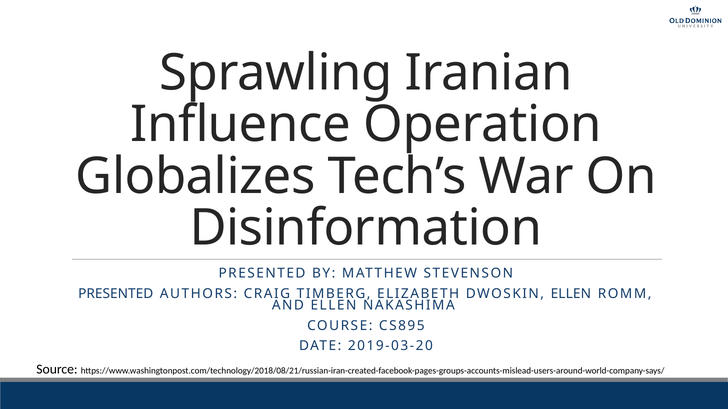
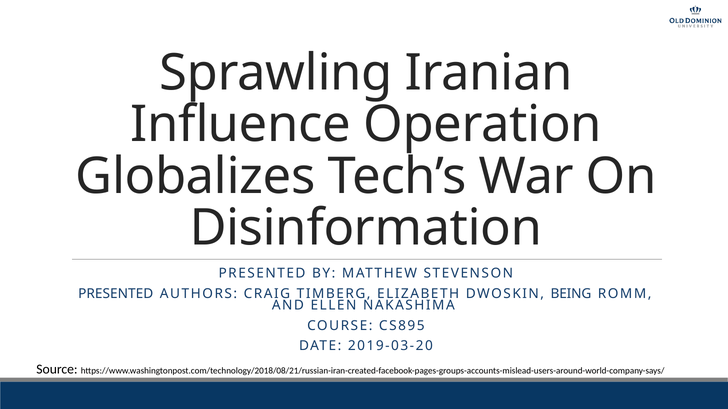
DWOSKIN ELLEN: ELLEN -> BEING (571, 294)
